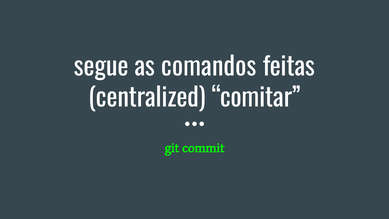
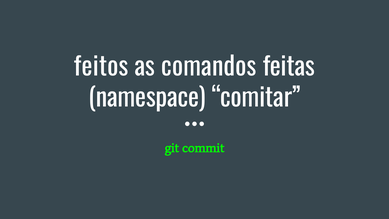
segue: segue -> feitos (101, 67)
centralized: centralized -> namespace (147, 98)
